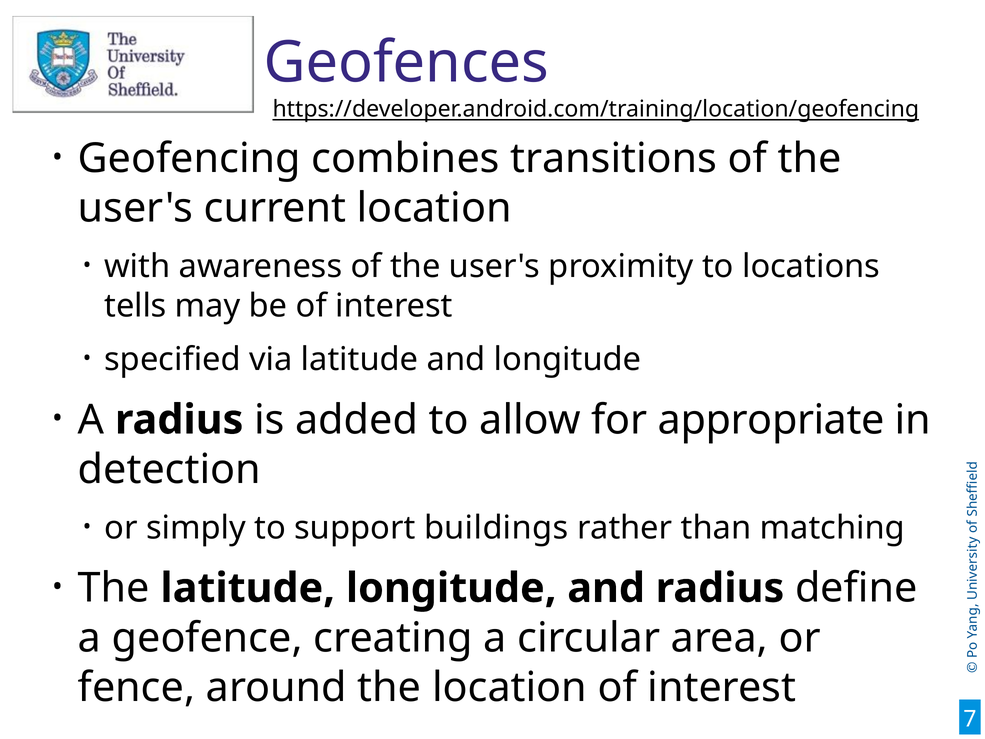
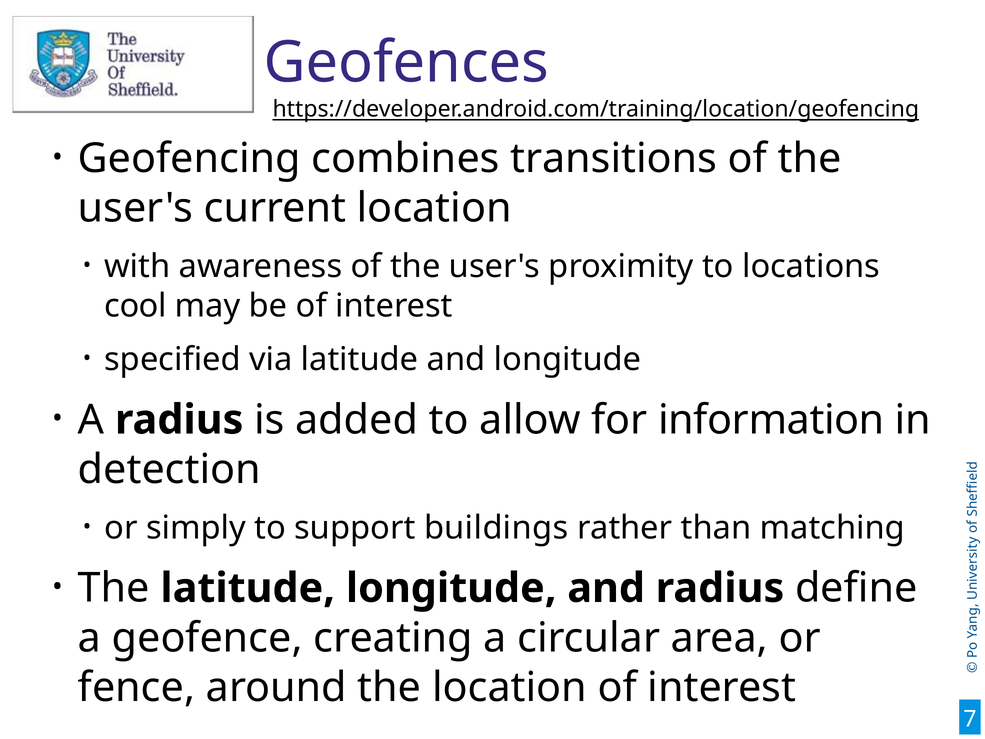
tells: tells -> cool (136, 306)
appropriate: appropriate -> information (771, 420)
